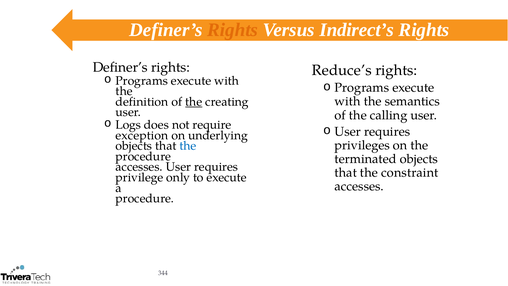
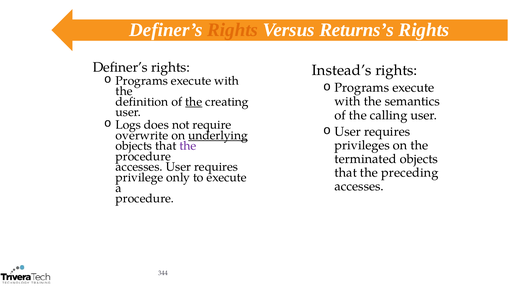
Indirect’s: Indirect’s -> Returns’s (357, 30)
Reduce’s: Reduce’s -> Instead’s (342, 70)
exception: exception -> overwrite (142, 135)
underlying underline: none -> present (218, 135)
the colour: blue -> purple (188, 146)
constraint: constraint -> preceding (410, 173)
